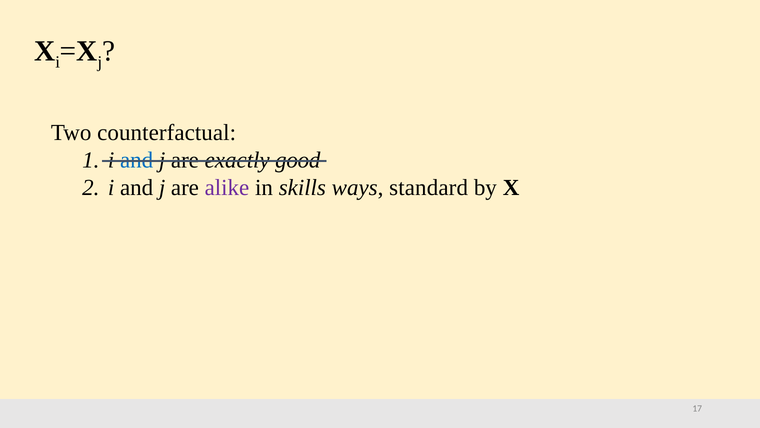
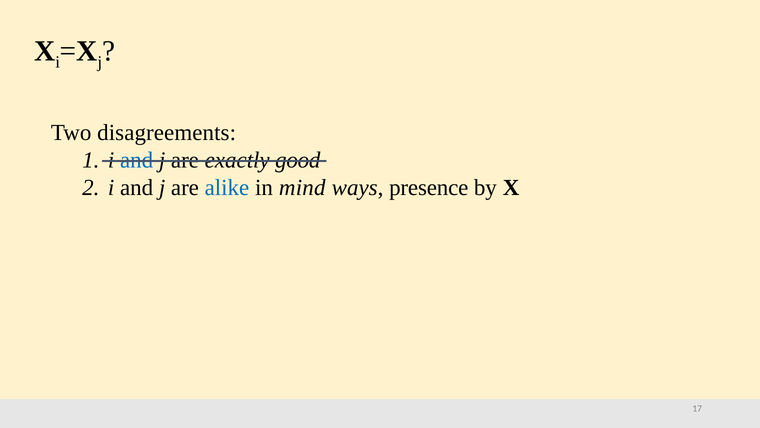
counterfactual: counterfactual -> disagreements (167, 132)
alike colour: purple -> blue (227, 188)
skills: skills -> mind (302, 188)
standard: standard -> presence (429, 188)
